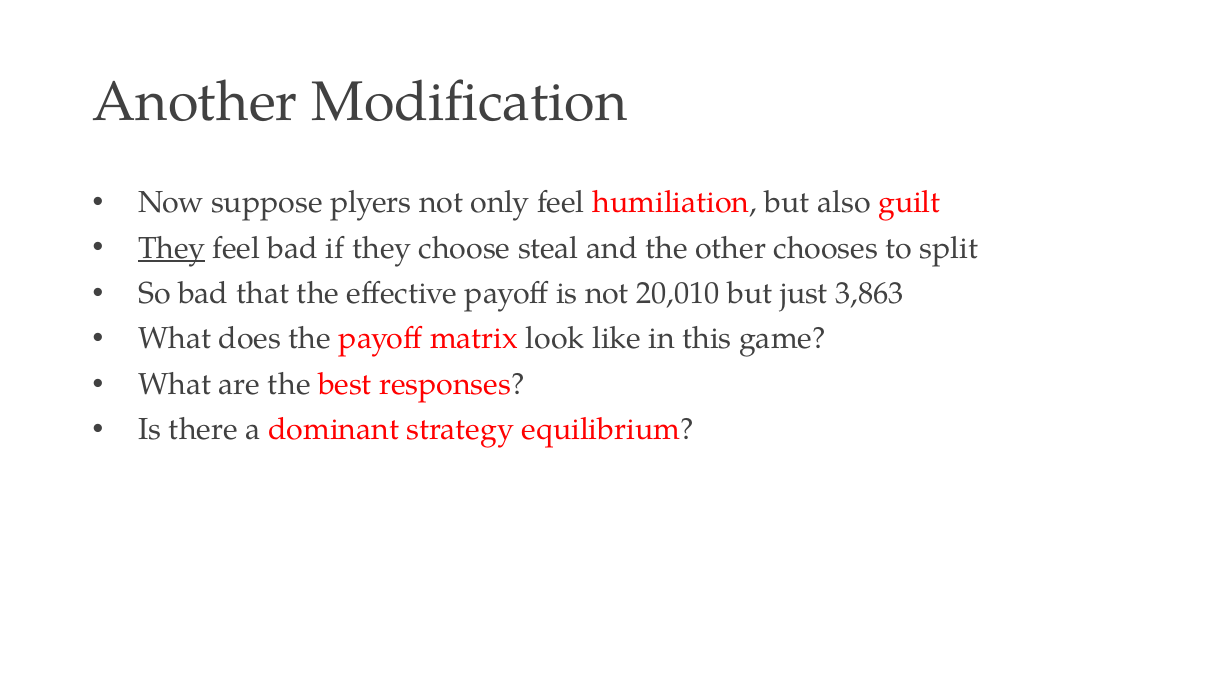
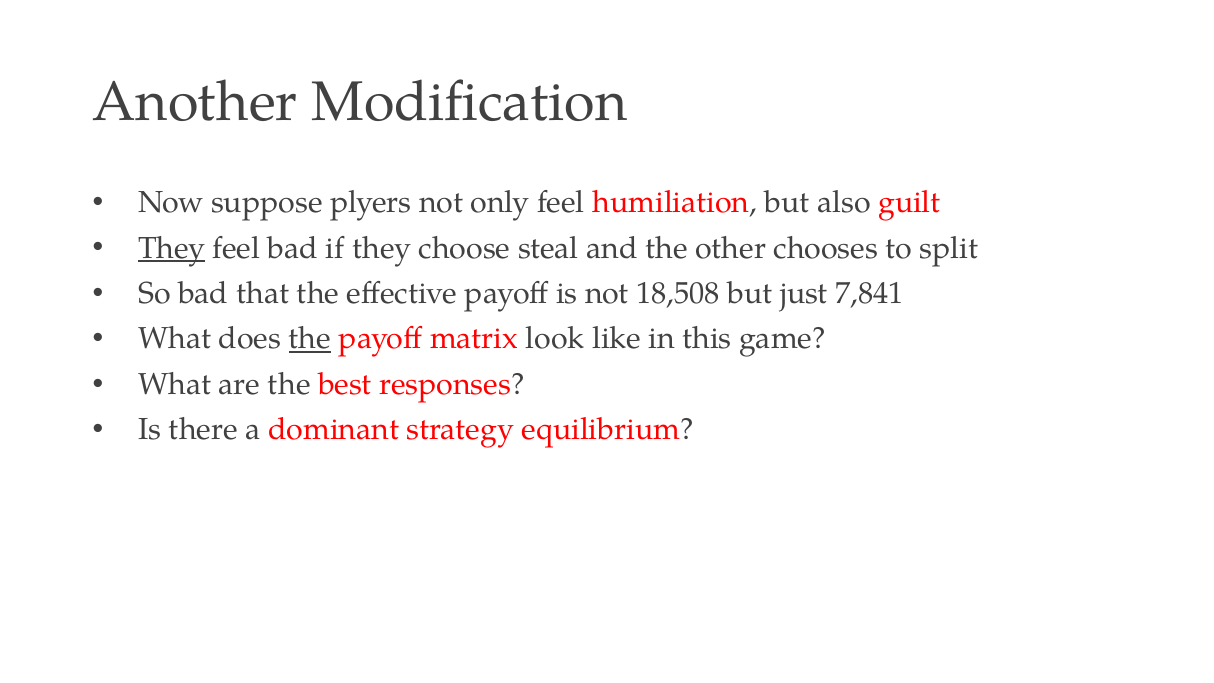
20,010: 20,010 -> 18,508 (678, 293)
3,863: 3,863 -> 7,841 (869, 293)
the underline: none -> present (310, 339)
